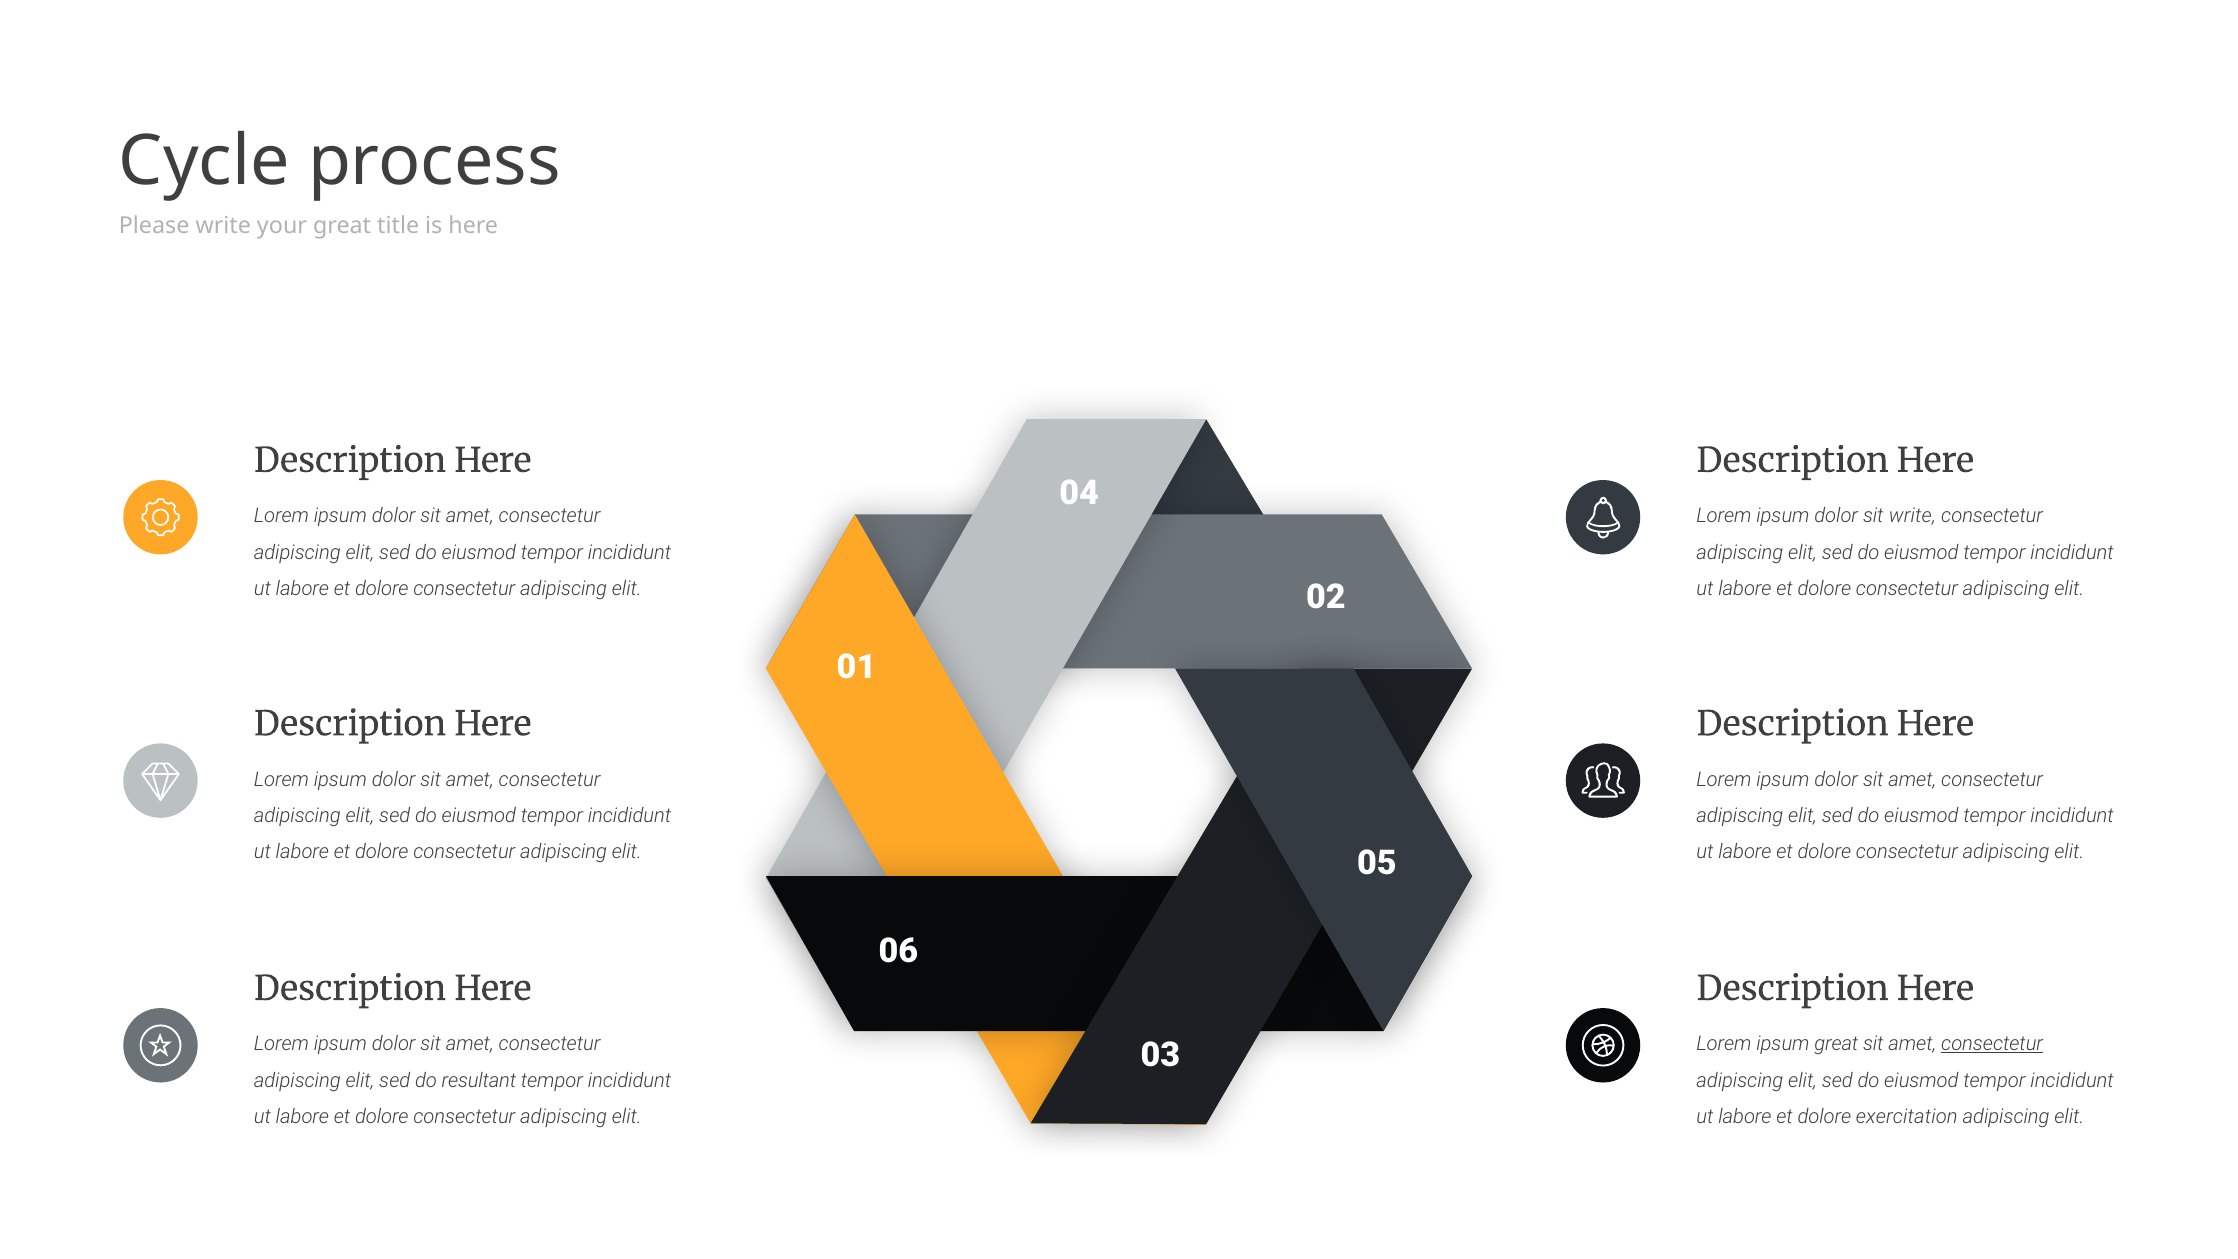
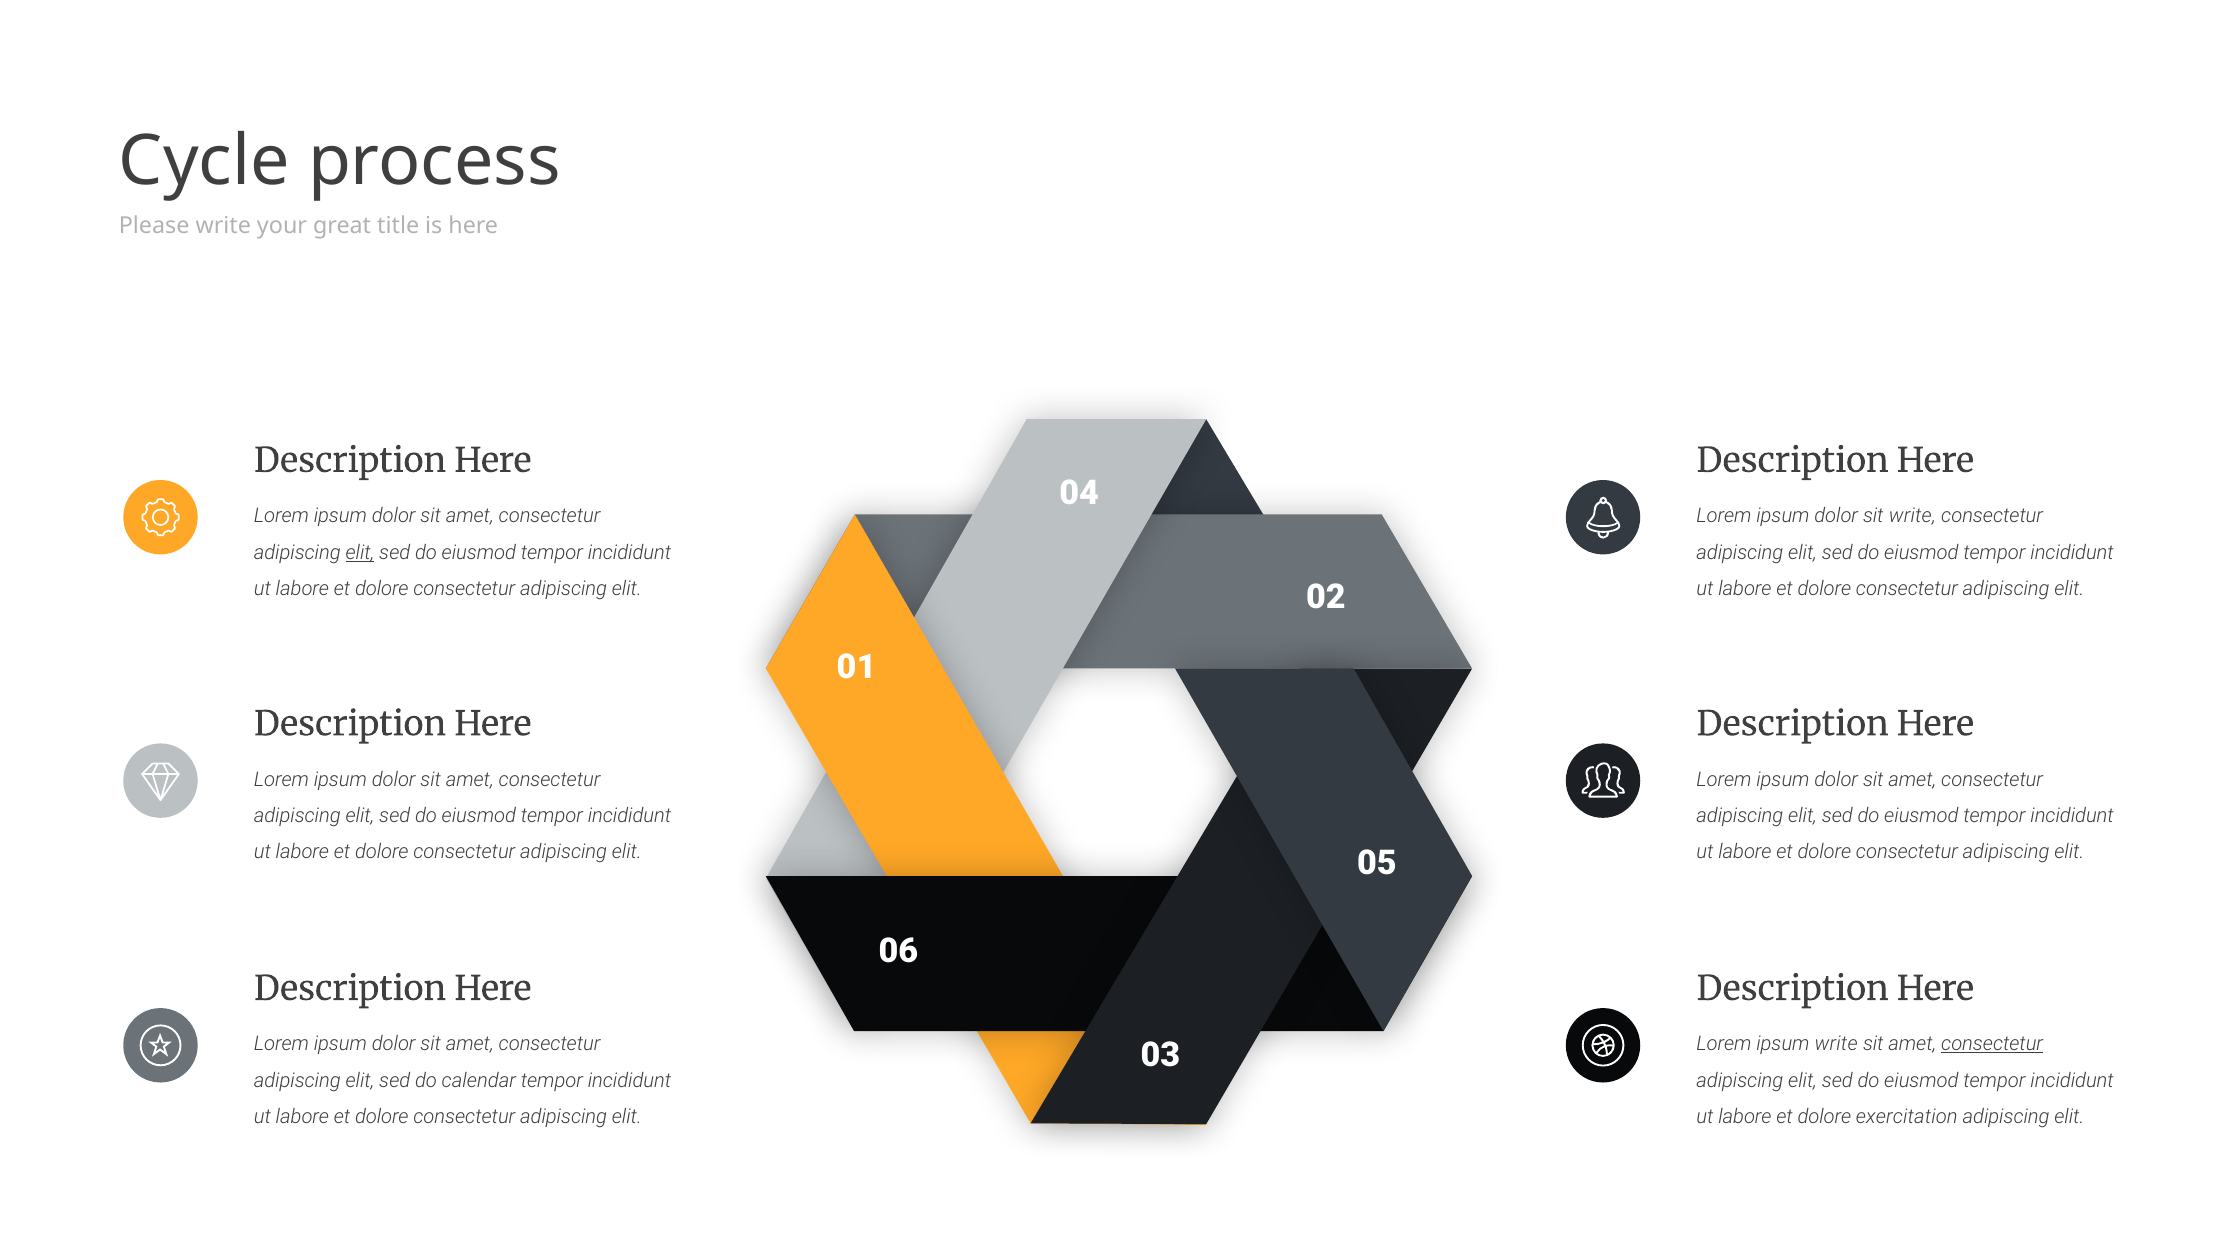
elit underline: none -> present (360, 552)
ipsum great: great -> write (1836, 1044)
resultant: resultant -> calendar (479, 1081)
